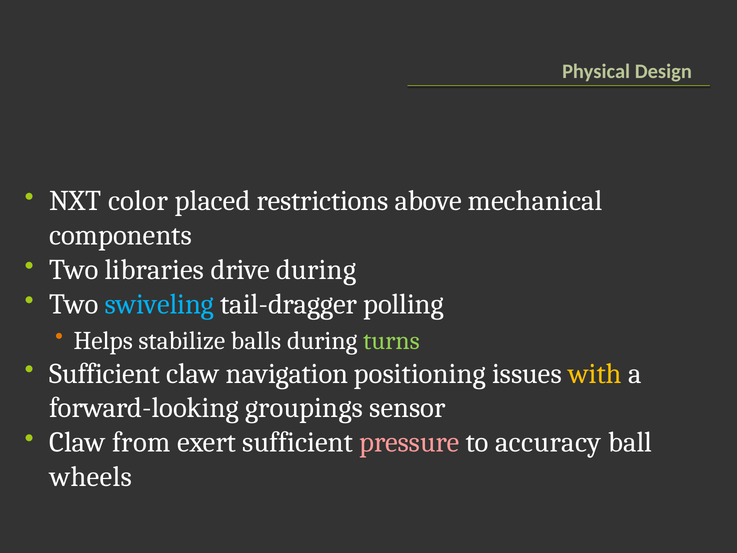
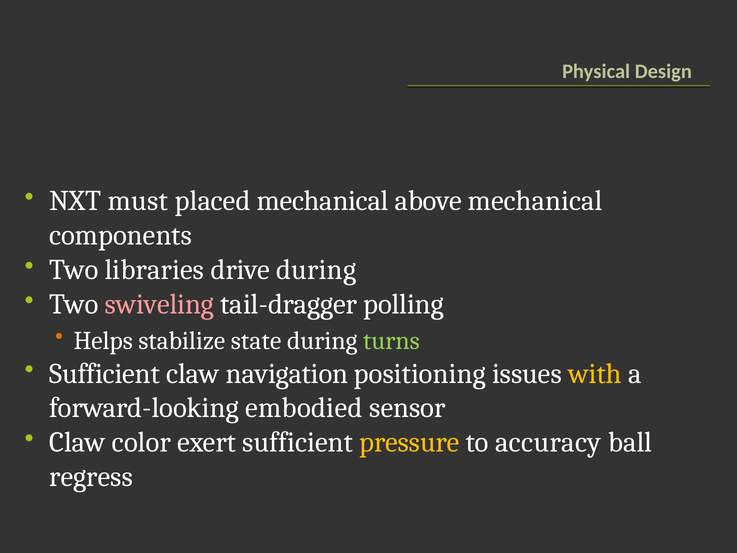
color: color -> must (138, 201)
placed restrictions: restrictions -> mechanical (323, 201)
swiveling colour: light blue -> pink (159, 304)
balls: balls -> state (256, 341)
groupings: groupings -> embodied (304, 408)
from: from -> color (141, 442)
pressure colour: pink -> yellow (409, 442)
wheels: wheels -> regress (91, 477)
